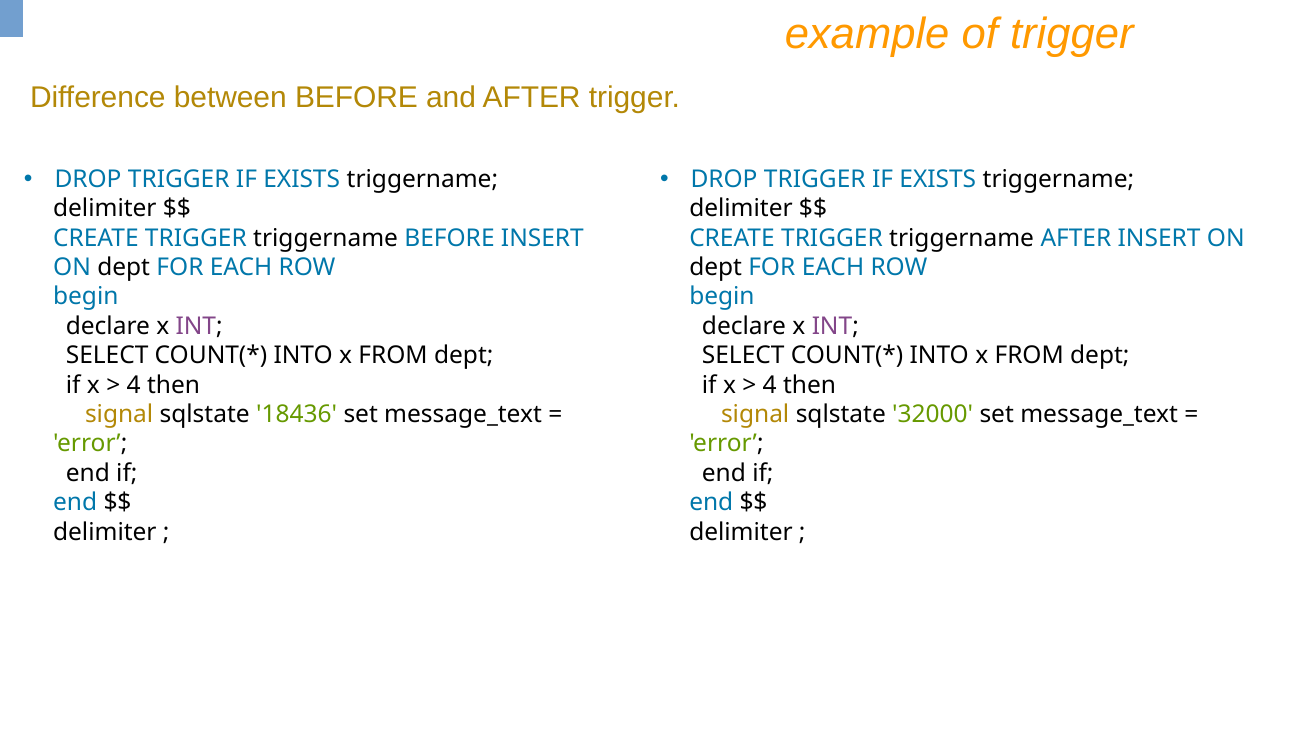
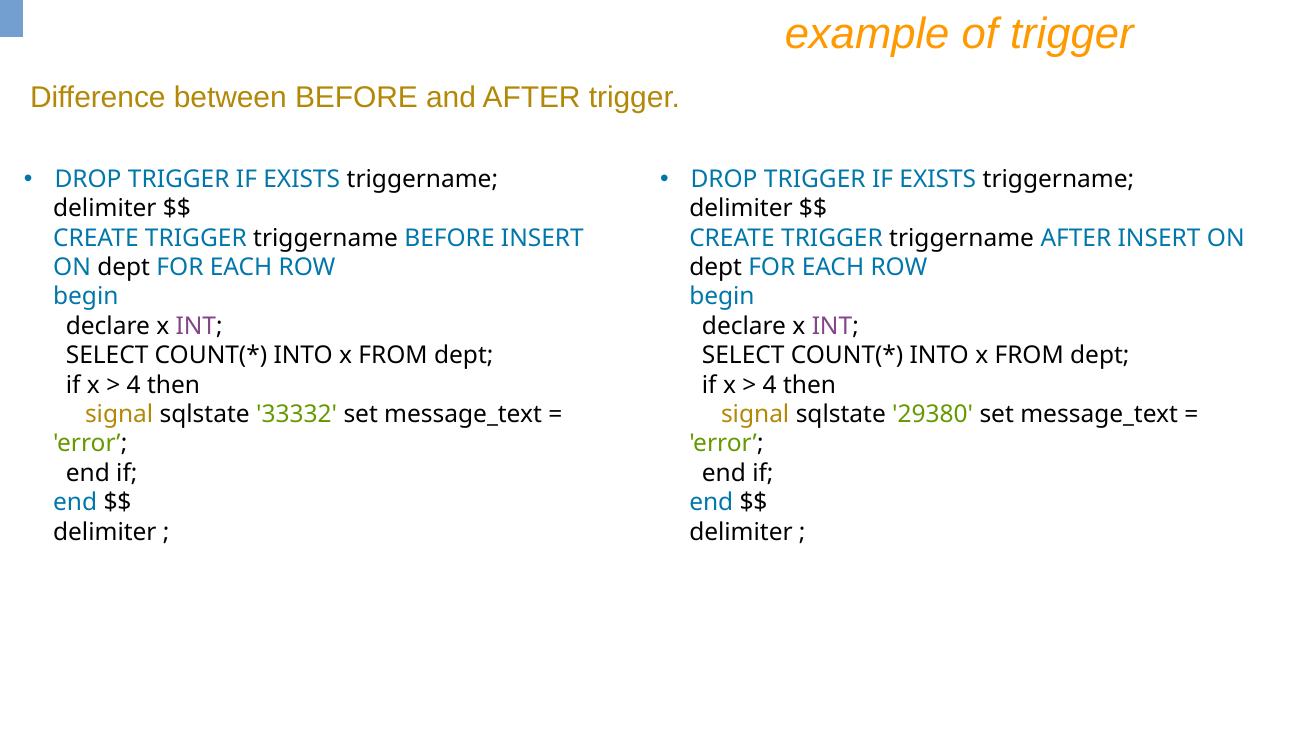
18436: 18436 -> 33332 (297, 415)
32000: 32000 -> 29380 (933, 415)
